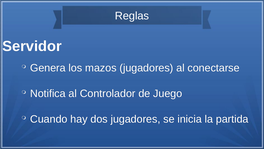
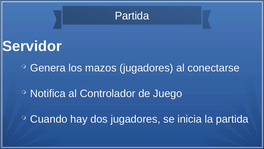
Reglas: Reglas -> Partida (132, 16)
